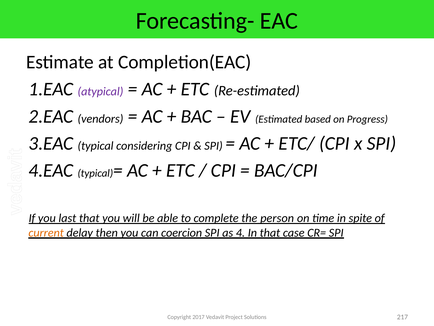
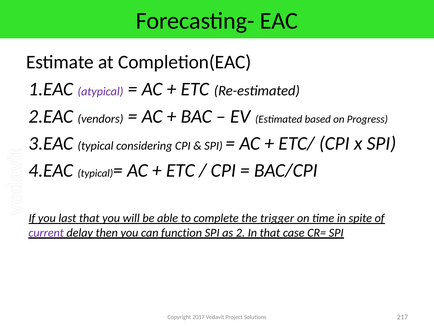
person: person -> trigger (277, 218)
current colour: orange -> purple (46, 232)
coercion: coercion -> function (182, 232)
4: 4 -> 2 (240, 232)
